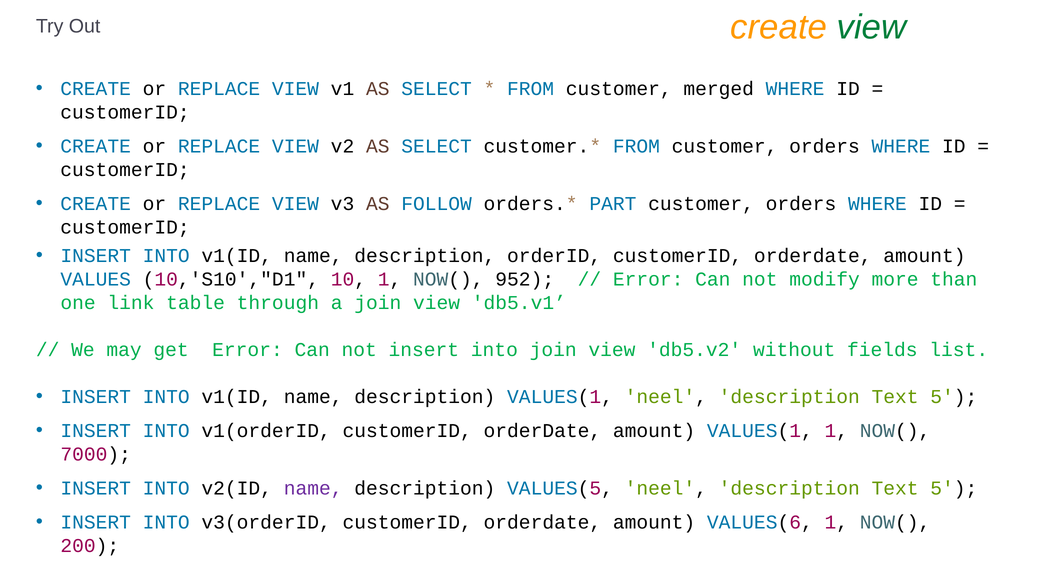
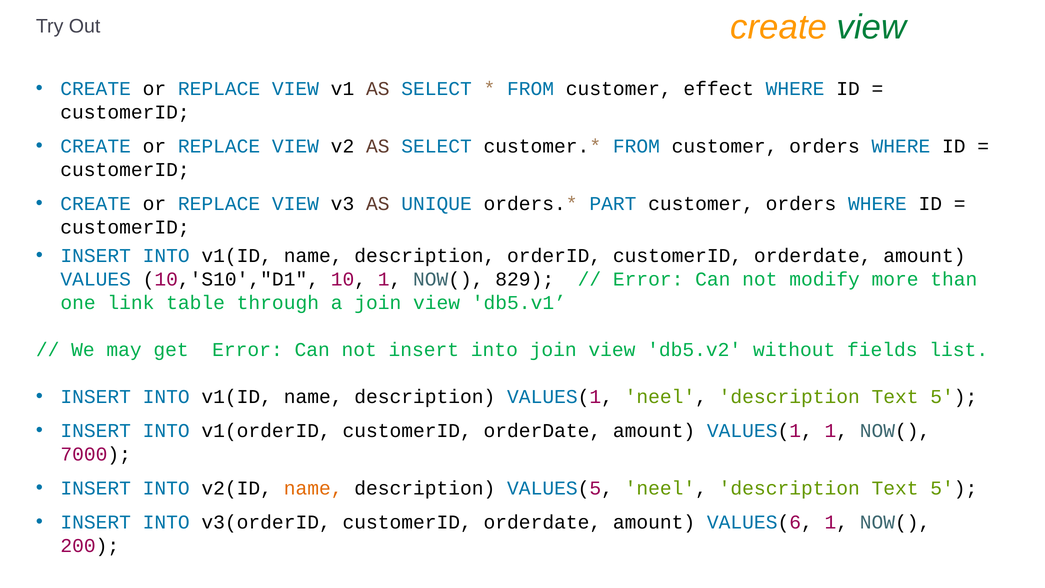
merged: merged -> effect (719, 89)
FOLLOW: FOLLOW -> UNIQUE (437, 204)
952: 952 -> 829 (525, 279)
name colour: purple -> orange (313, 488)
